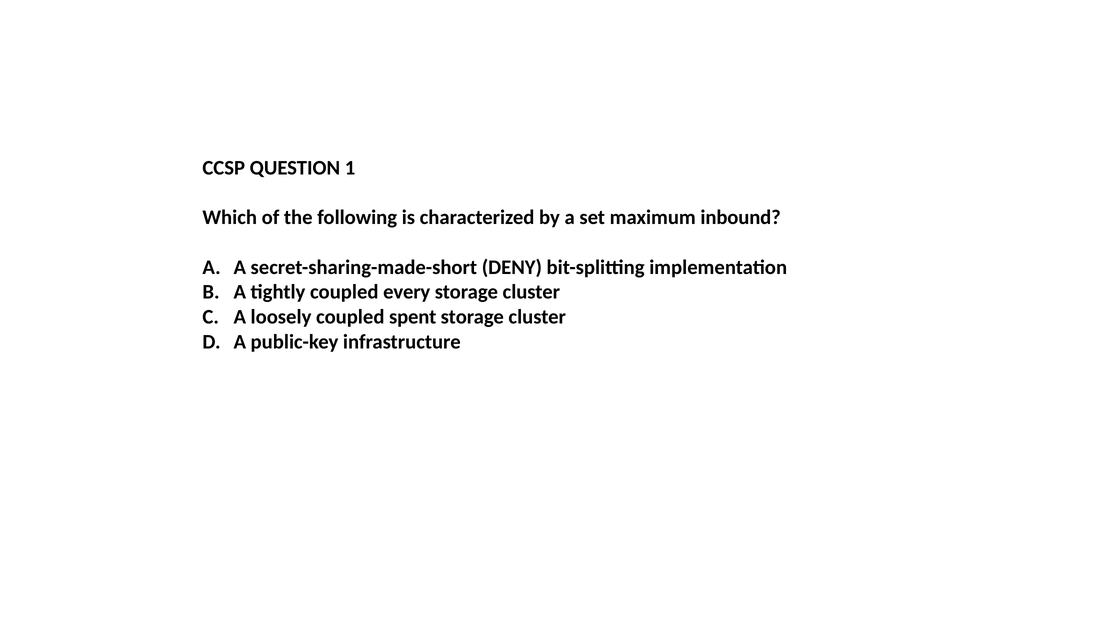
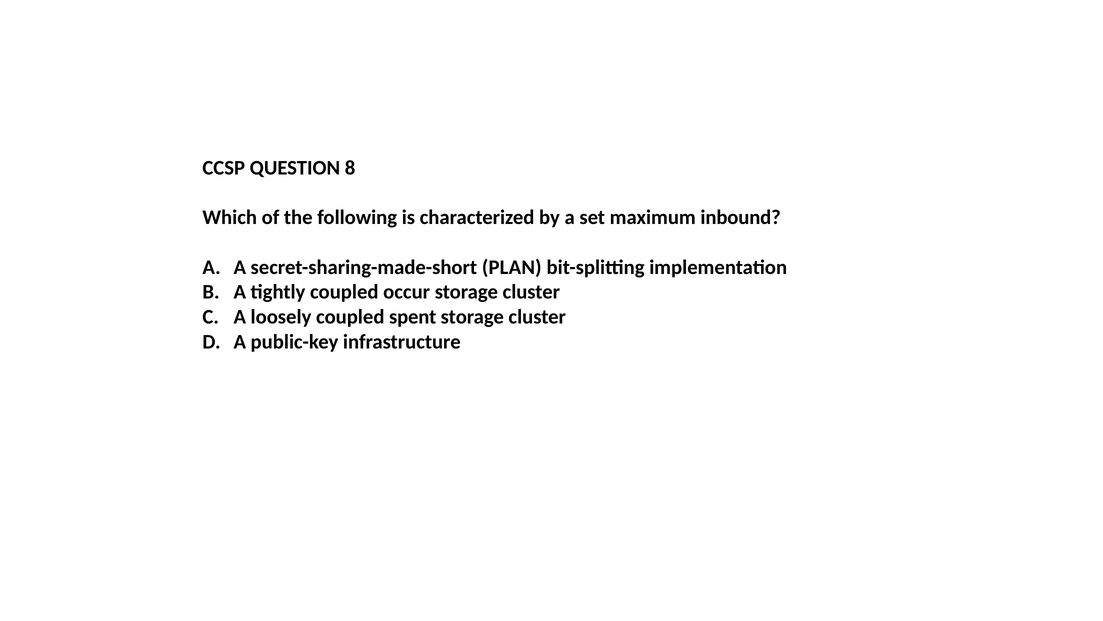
1: 1 -> 8 (350, 168)
DENY: DENY -> PLAN (512, 267)
every: every -> occur (407, 292)
